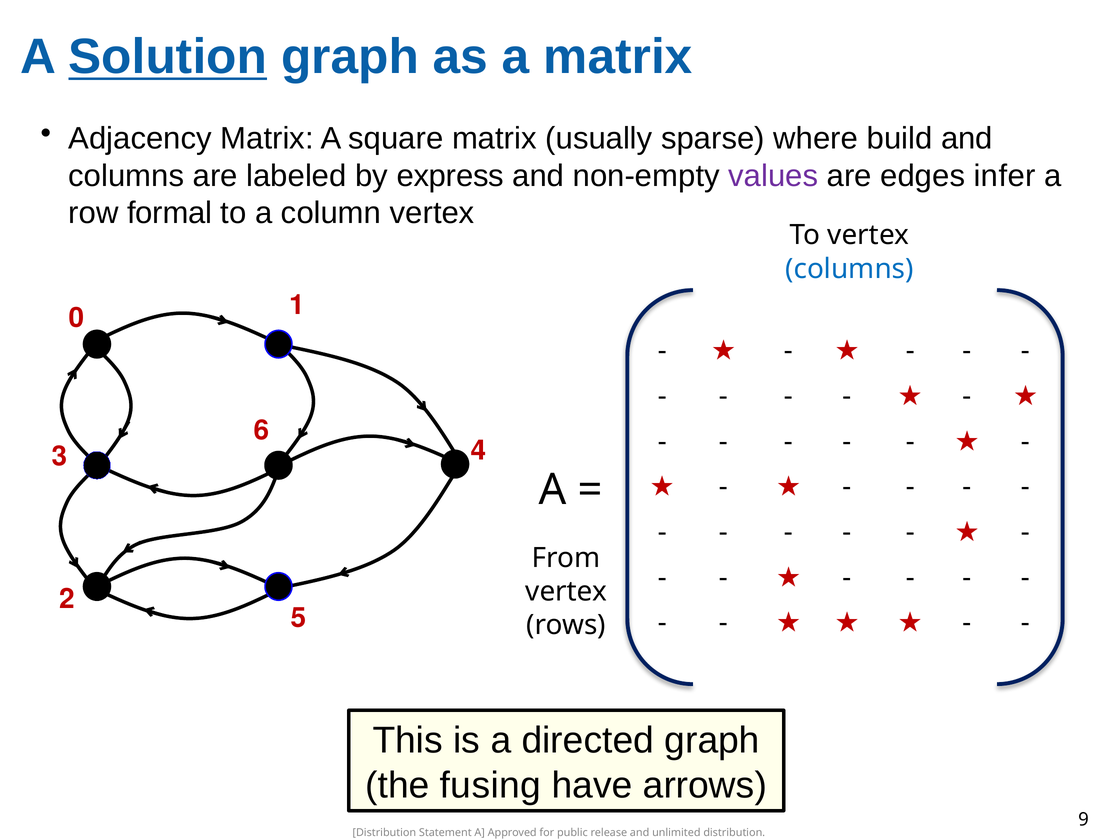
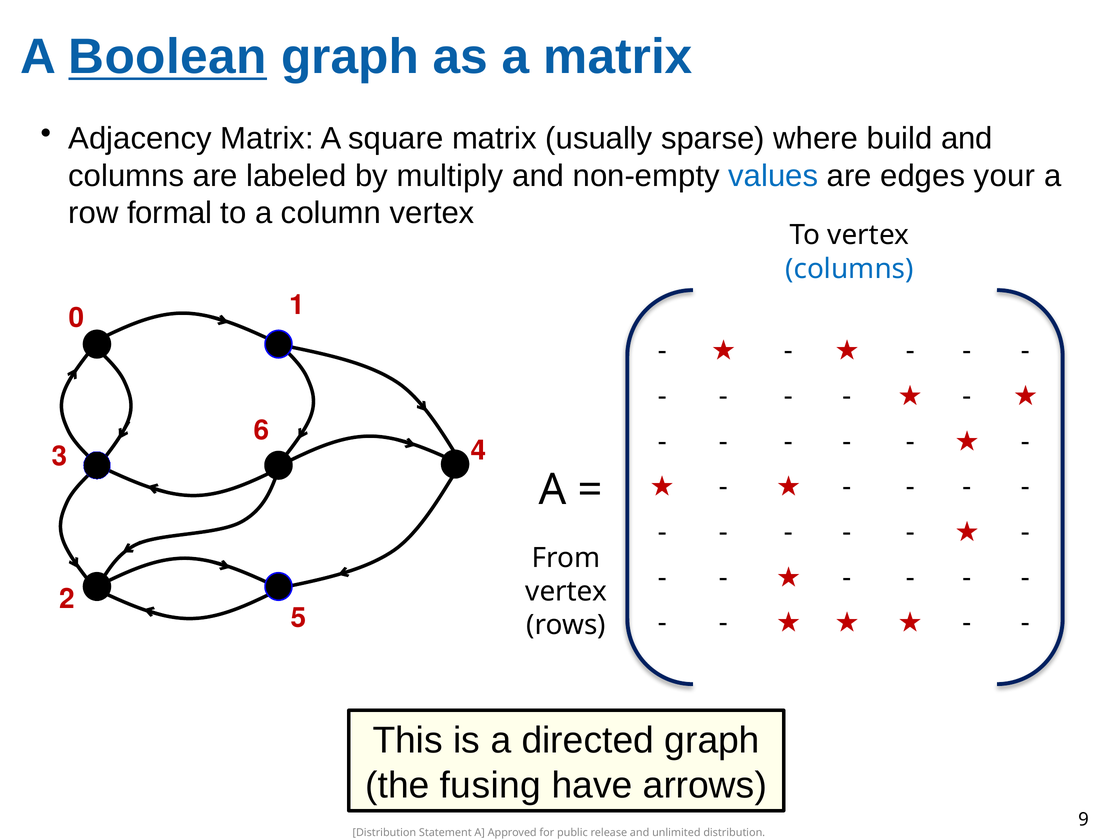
Solution: Solution -> Boolean (167, 57)
express: express -> multiply (450, 176)
values colour: purple -> blue (773, 176)
infer: infer -> your (1005, 176)
